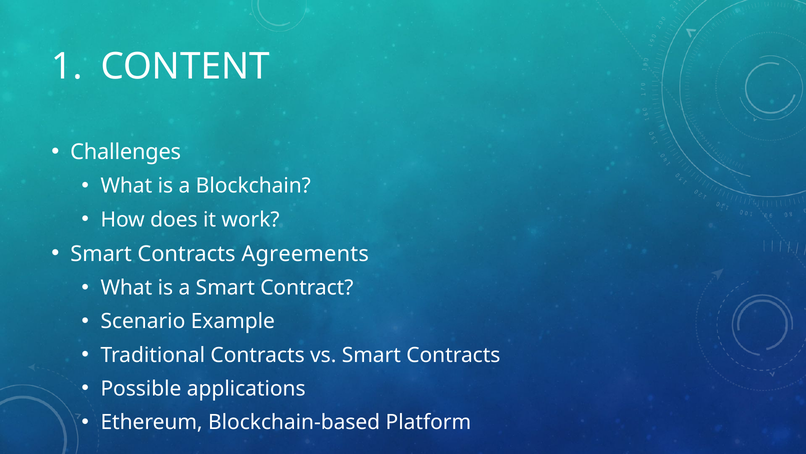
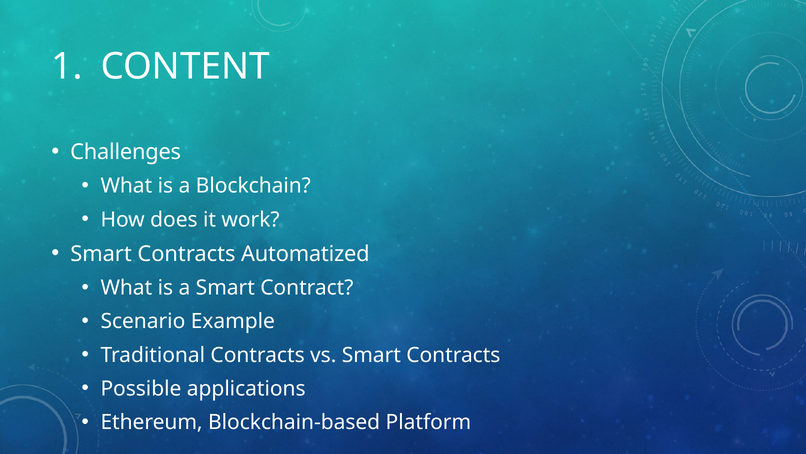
Agreements: Agreements -> Automatized (305, 253)
